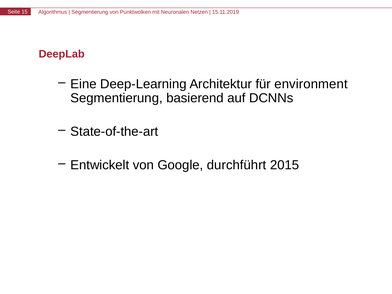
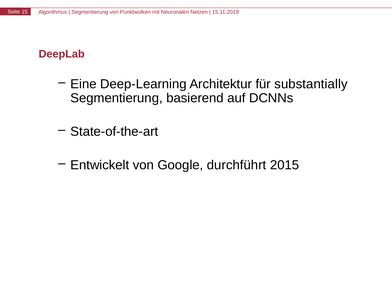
environment: environment -> substantially (311, 84)
